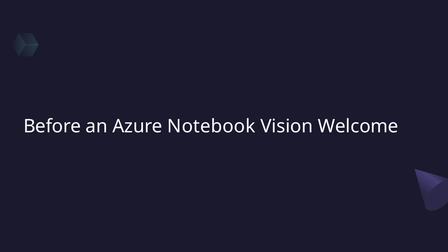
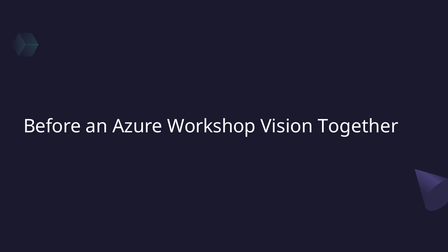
Notebook: Notebook -> Workshop (212, 126)
Welcome: Welcome -> Together (358, 126)
